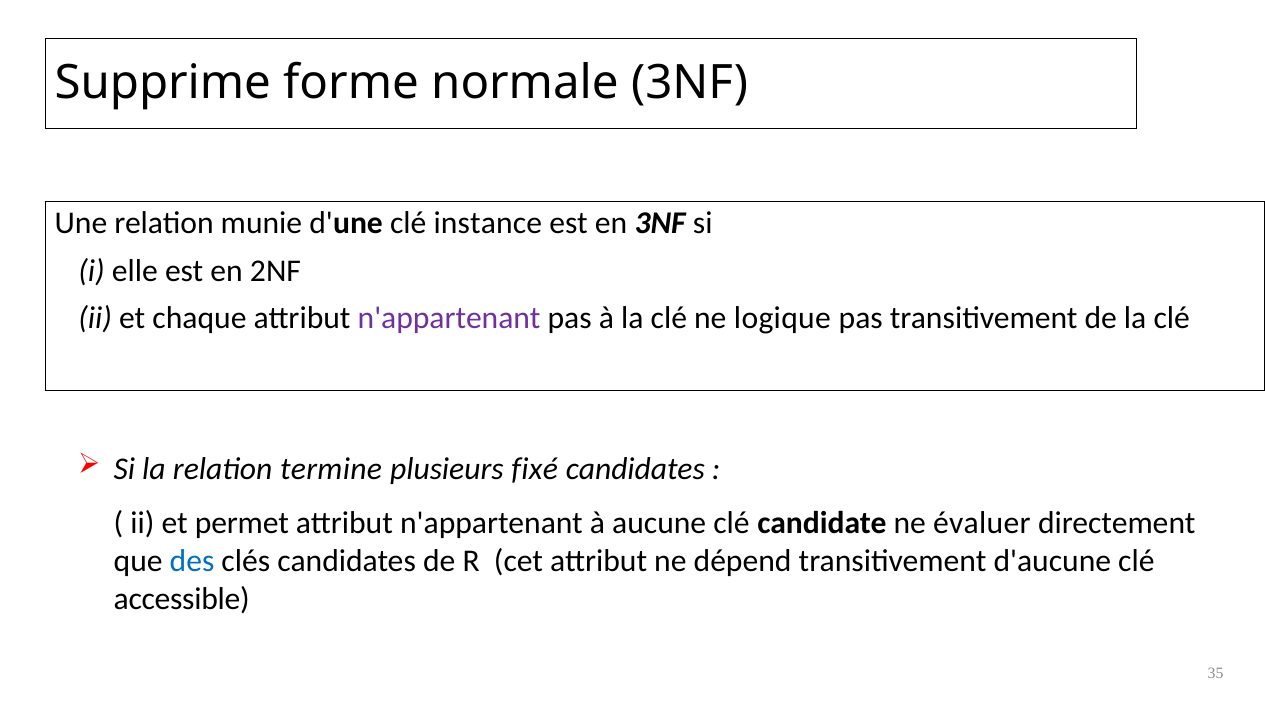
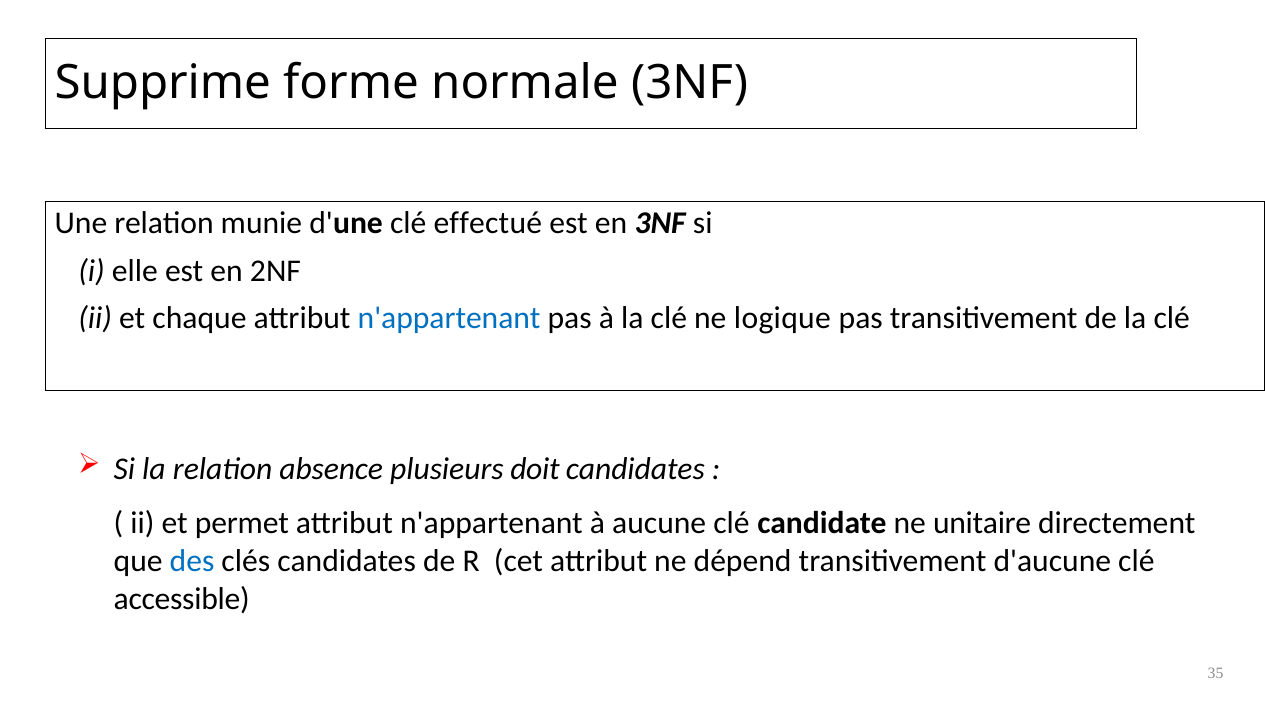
instance: instance -> effectué (488, 224)
n'appartenant colour: purple -> blue (449, 318)
termine: termine -> absence (331, 469)
fixé: fixé -> doit (535, 469)
évaluer: évaluer -> unitaire (982, 523)
